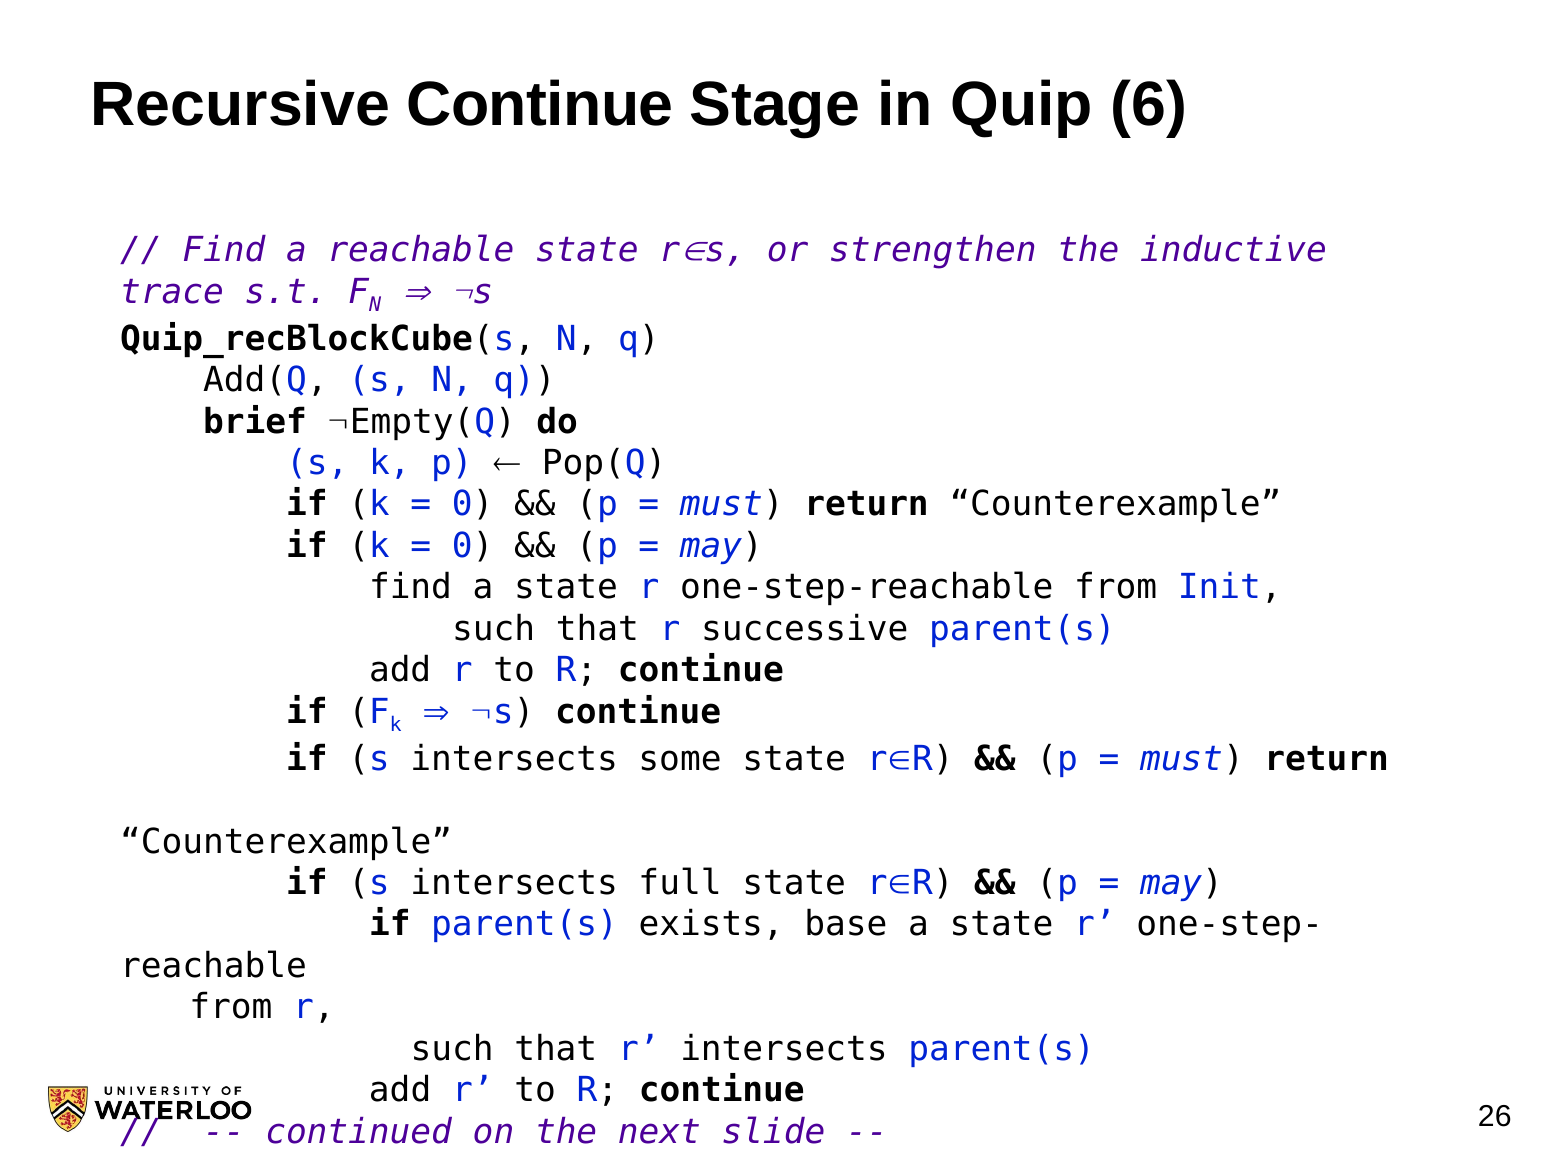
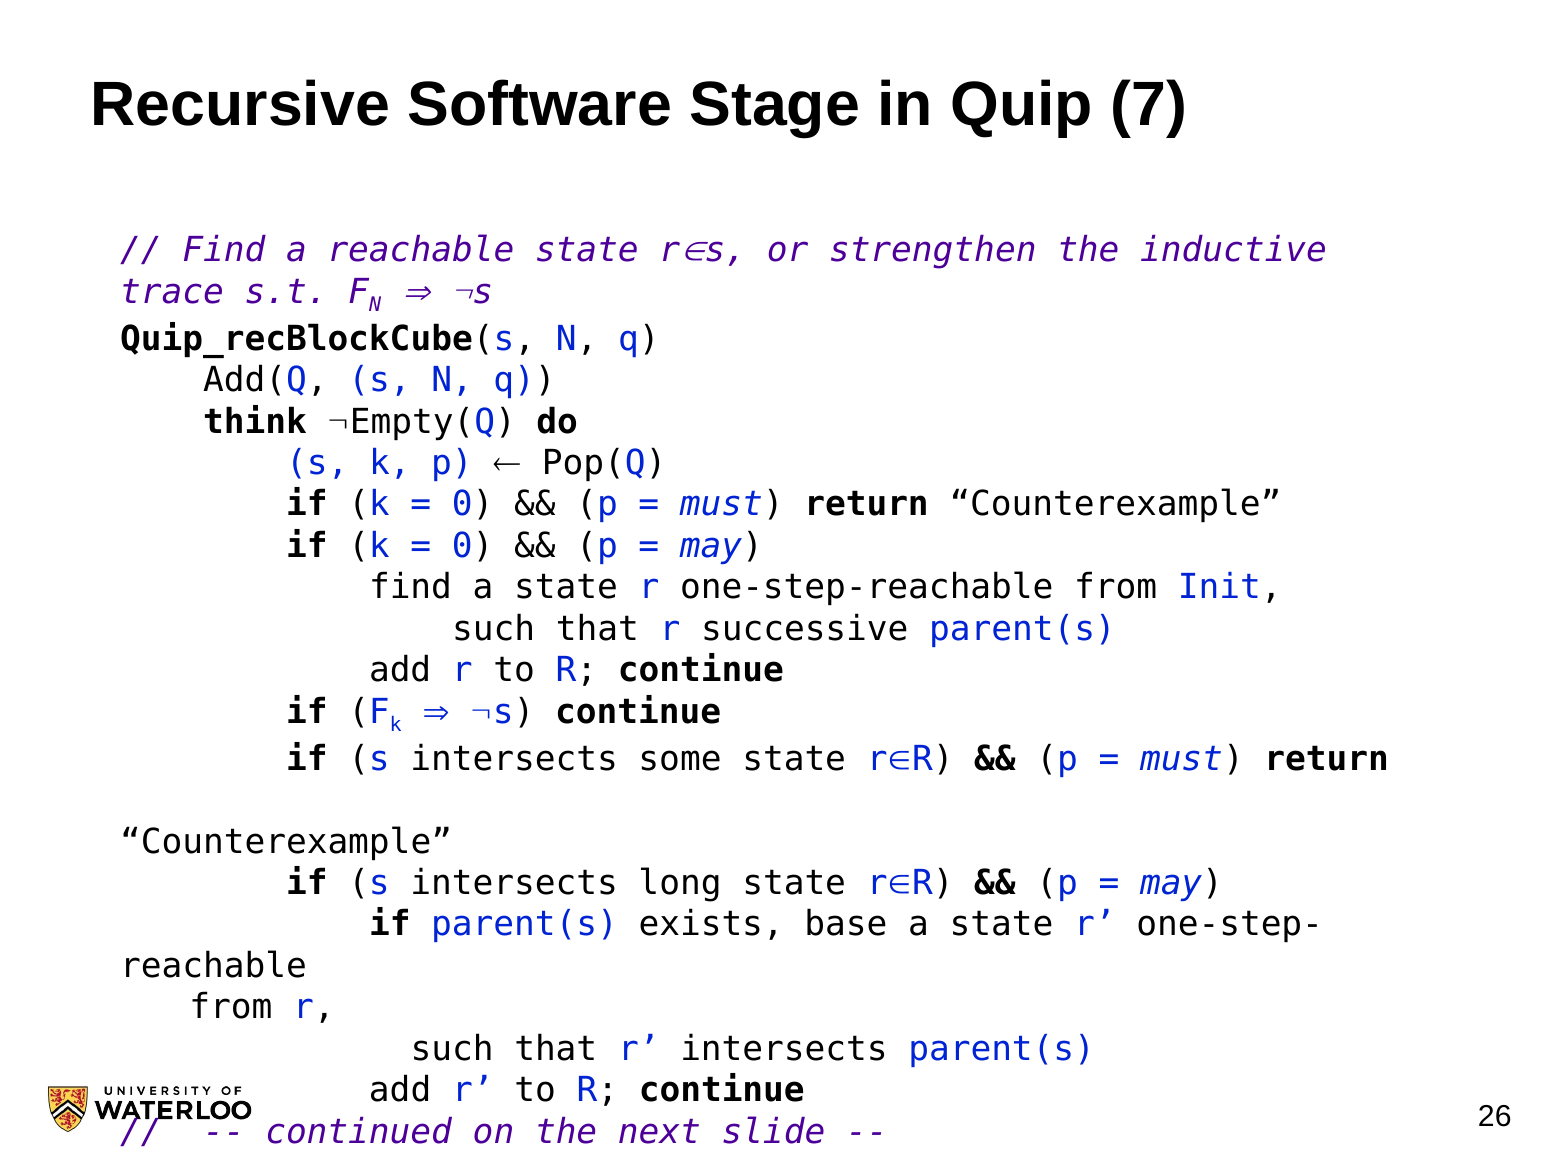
Recursive Continue: Continue -> Software (540, 105)
6: 6 -> 7 (1149, 105)
brief: brief -> think (255, 422)
full: full -> long (680, 883)
